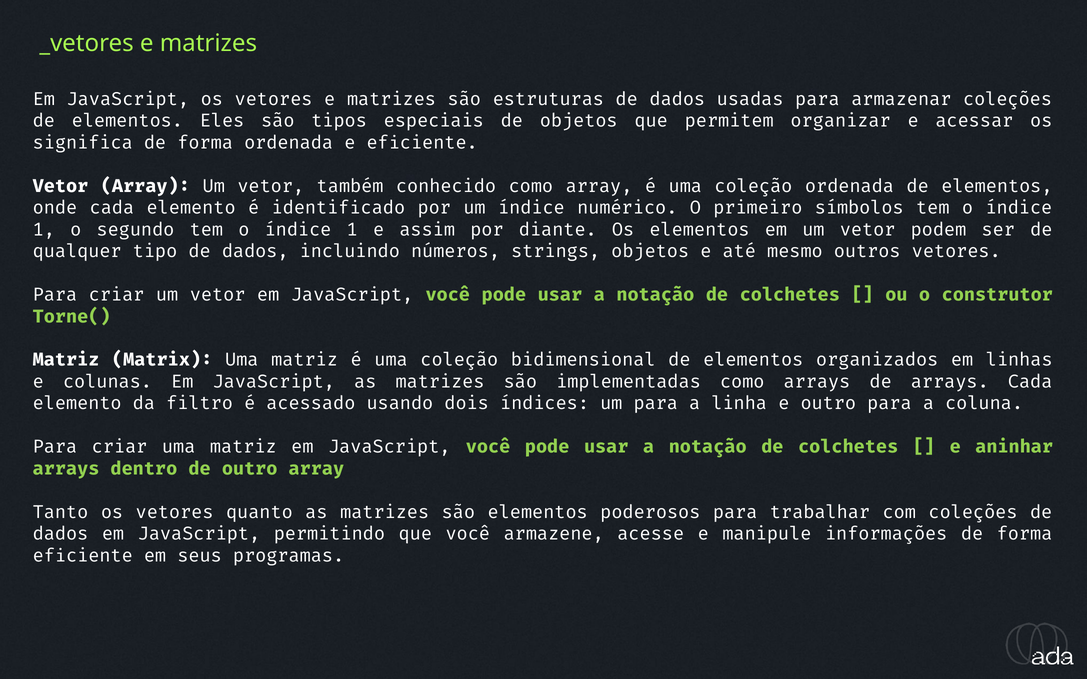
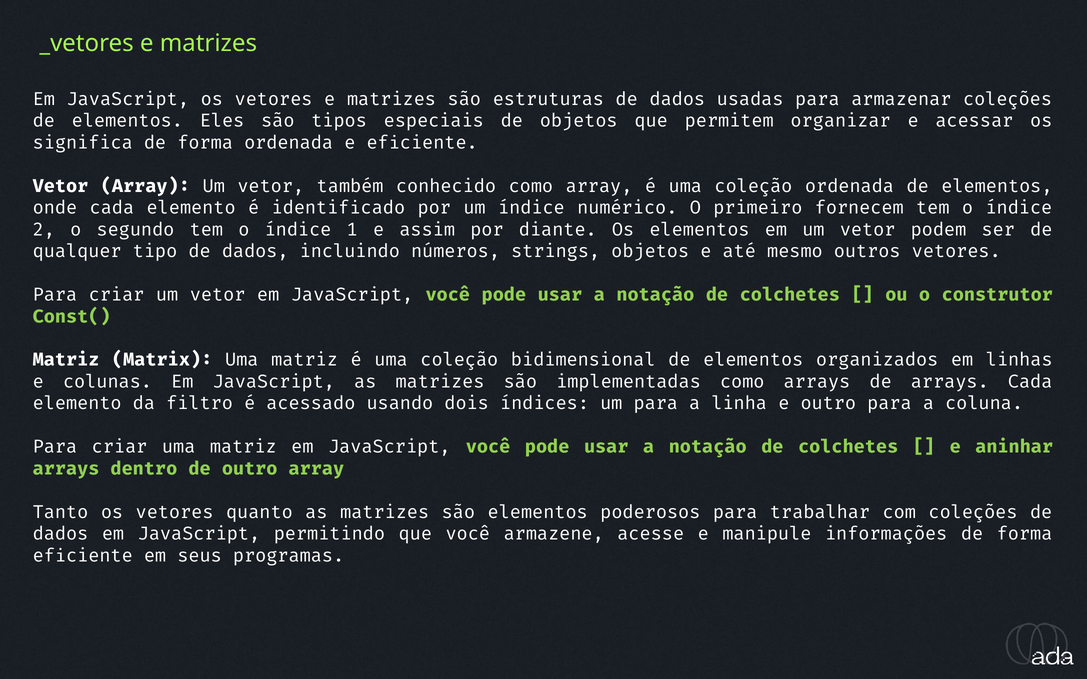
símbolos: símbolos -> fornecem (859, 208)
1: 1 -> 2 (44, 230)
Torne(: Torne( -> Const( (72, 317)
